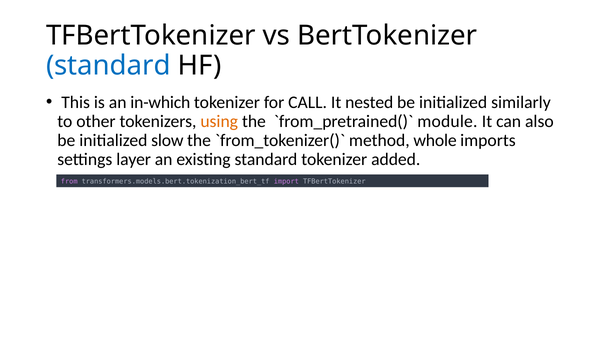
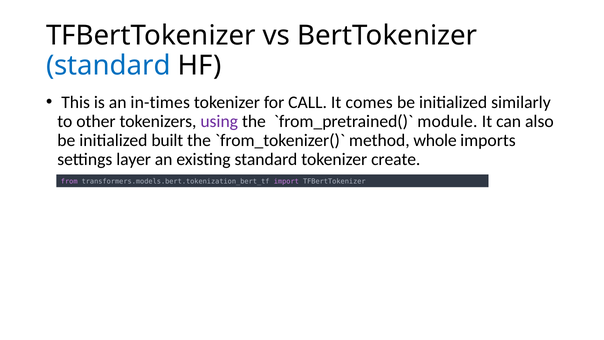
in-which: in-which -> in-times (160, 102)
nested: nested -> comes (369, 102)
using colour: orange -> purple (219, 121)
slow: slow -> built (167, 140)
added: added -> create (396, 159)
